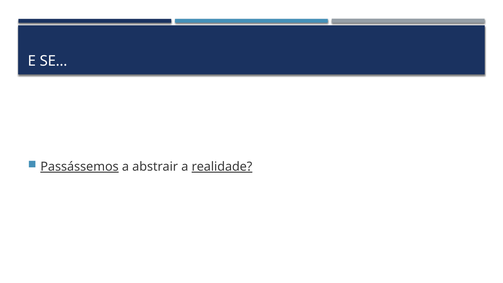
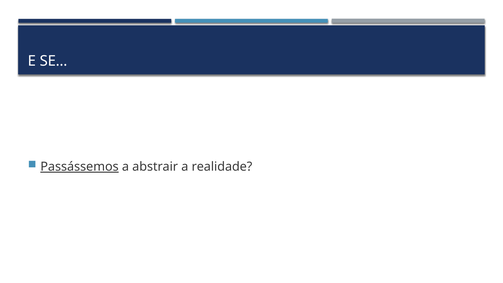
realidade underline: present -> none (222, 167)
